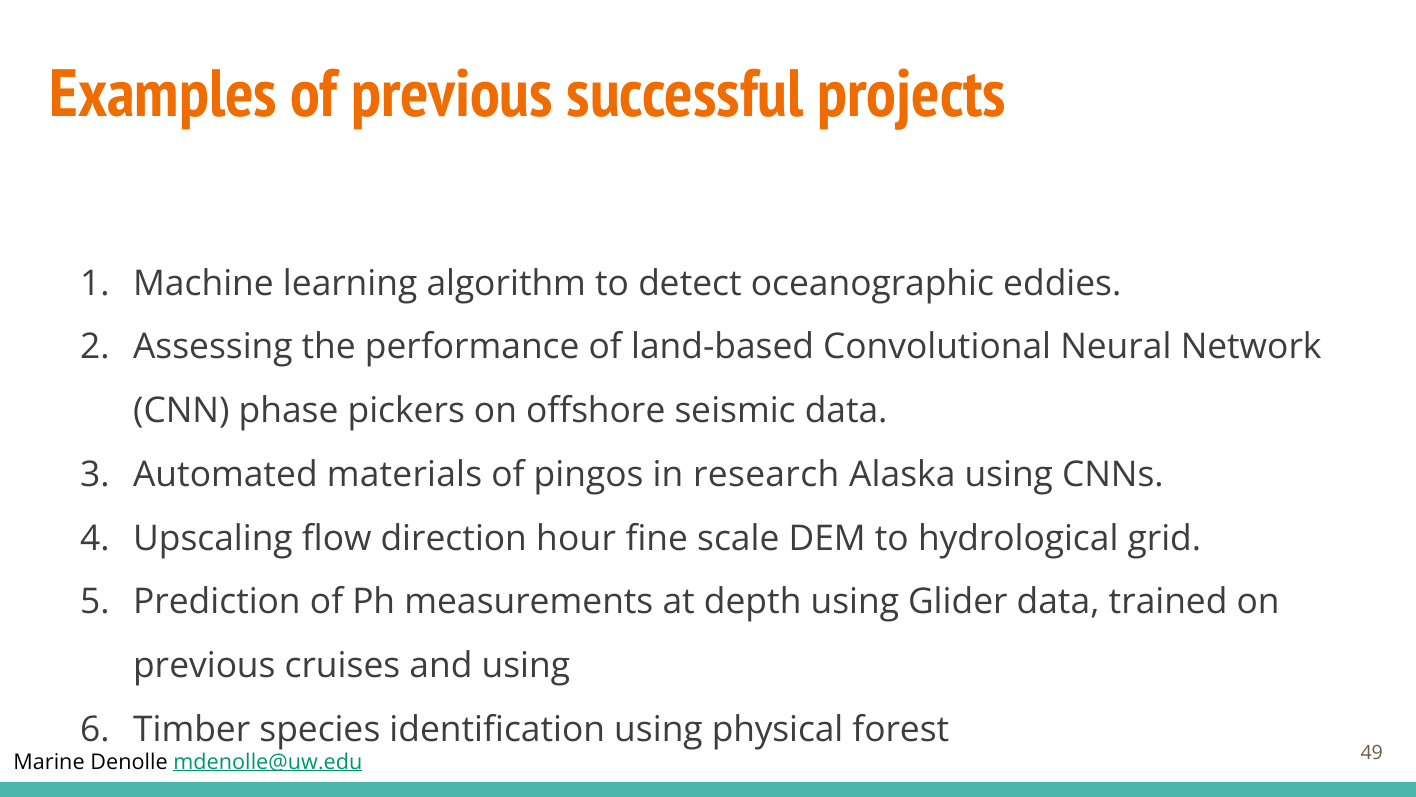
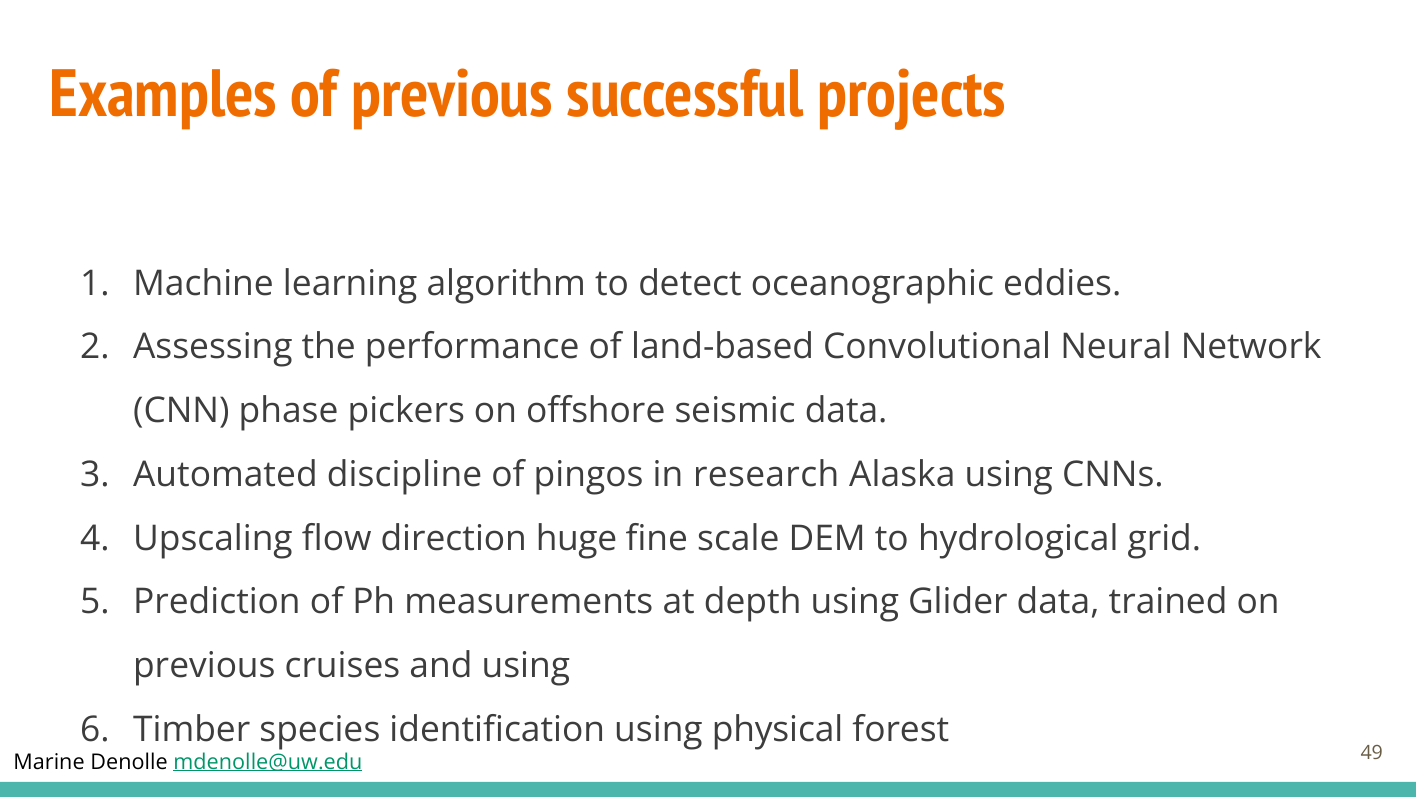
materials: materials -> discipline (405, 474)
hour: hour -> huge (576, 538)
